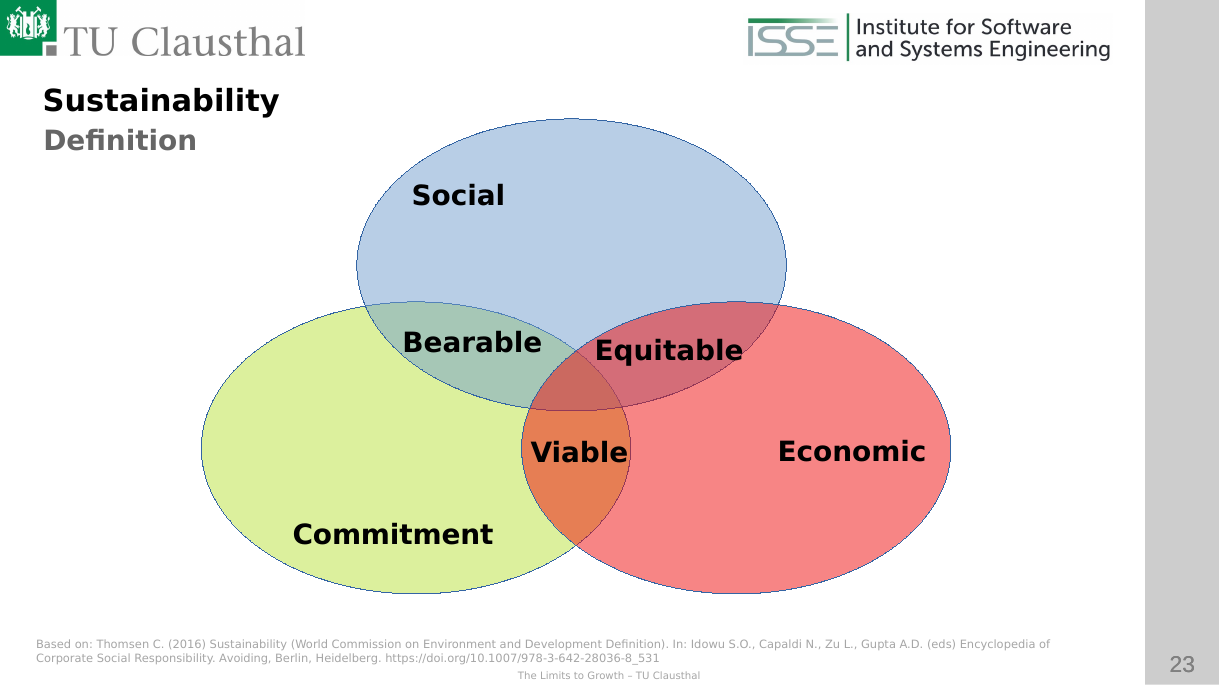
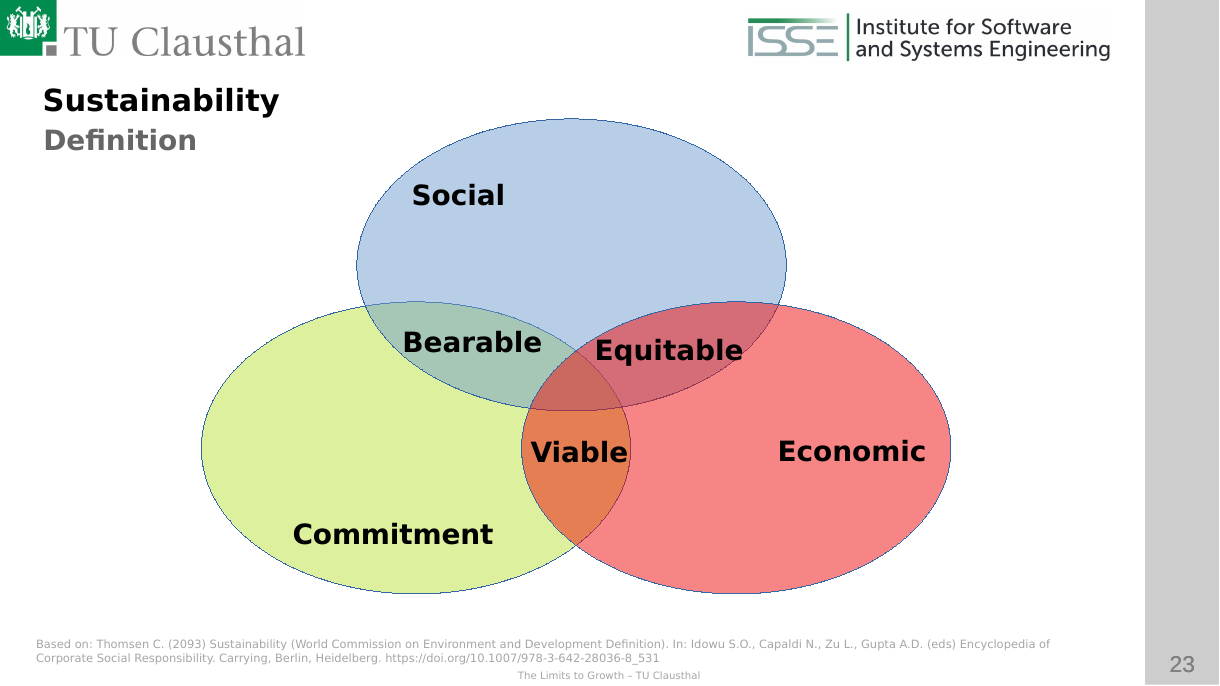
2016: 2016 -> 2093 (187, 645)
Avoiding: Avoiding -> Carrying (245, 659)
